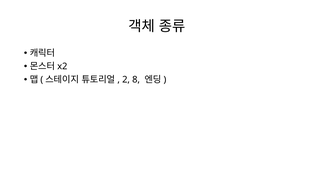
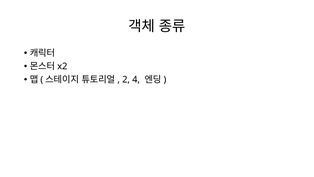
8: 8 -> 4 (136, 79)
